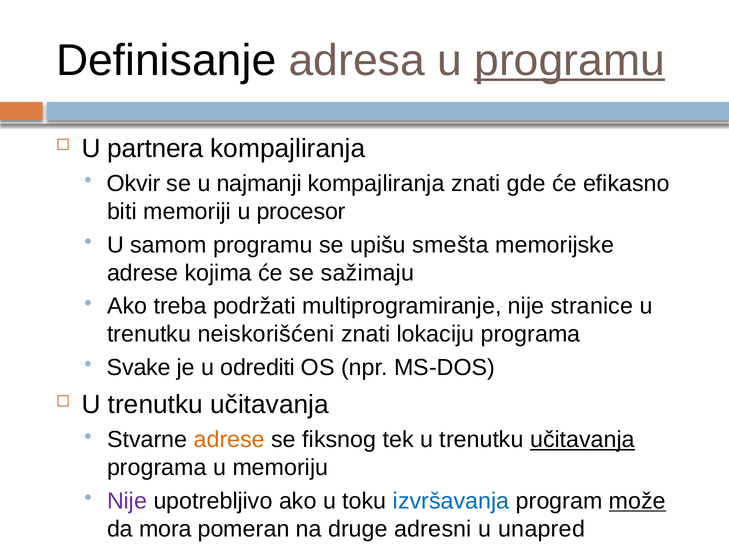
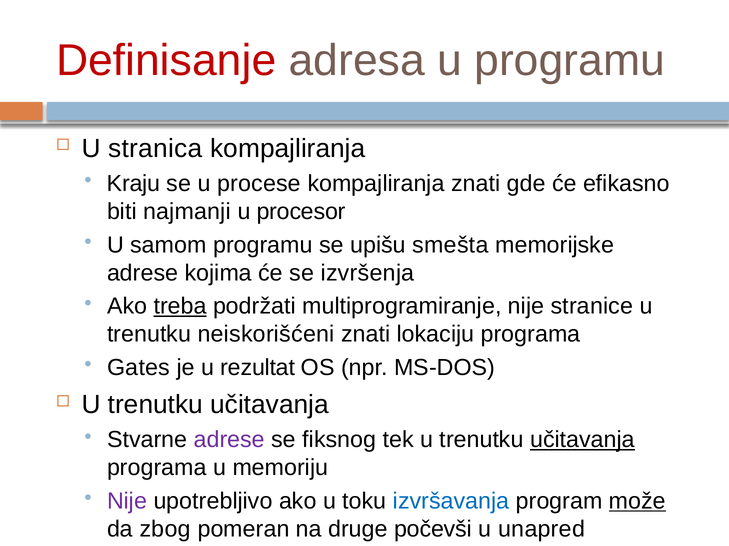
Definisanje colour: black -> red (166, 61)
programu underline: present -> none (570, 61)
partnera: partnera -> stranica (155, 149)
Okvir: Okvir -> Kraju (134, 184)
najmanji: najmanji -> procese (259, 184)
memoriji: memoriji -> najmanji (187, 212)
sažimaju: sažimaju -> izvršenja (368, 273)
treba underline: none -> present (180, 307)
Svake: Svake -> Gates (139, 368)
odrediti: odrediti -> rezultat (258, 368)
adrese colour: orange -> purple (229, 440)
mora: mora -> zbog (165, 530)
adresni: adresni -> počevši (433, 530)
